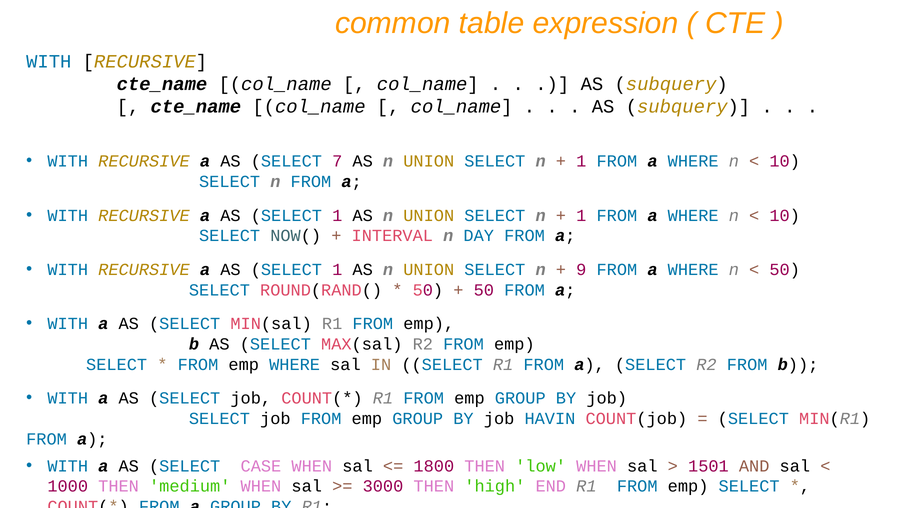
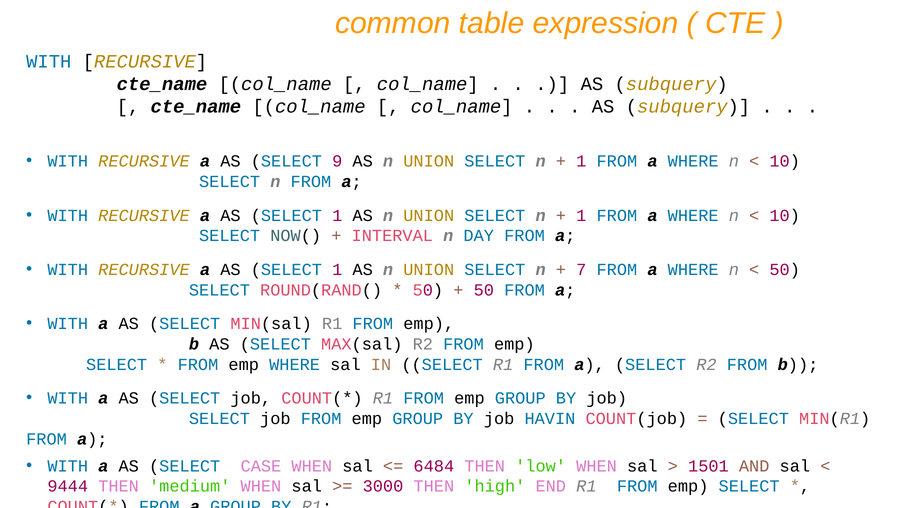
7: 7 -> 9 (337, 161)
9: 9 -> 7 (581, 270)
1800: 1800 -> 6484 (434, 466)
1000: 1000 -> 9444 (68, 487)
